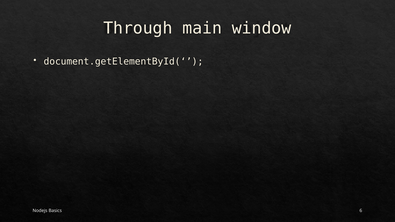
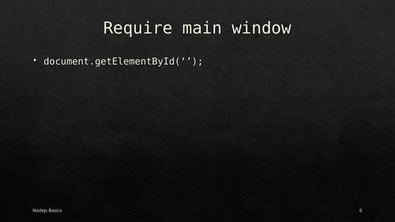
Through: Through -> Require (138, 28)
